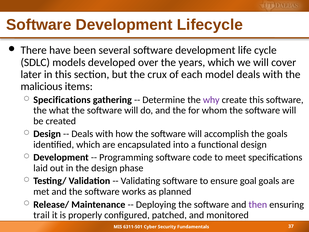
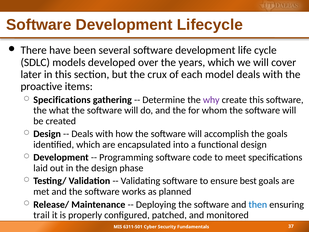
malicious: malicious -> proactive (41, 86)
goal: goal -> best (248, 181)
then colour: purple -> blue (258, 204)
